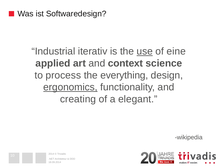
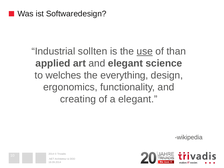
iterativ: iterativ -> sollten (93, 51)
eine: eine -> than (176, 51)
and context: context -> elegant (125, 63)
process: process -> welches (63, 75)
ergonomics underline: present -> none (70, 87)
